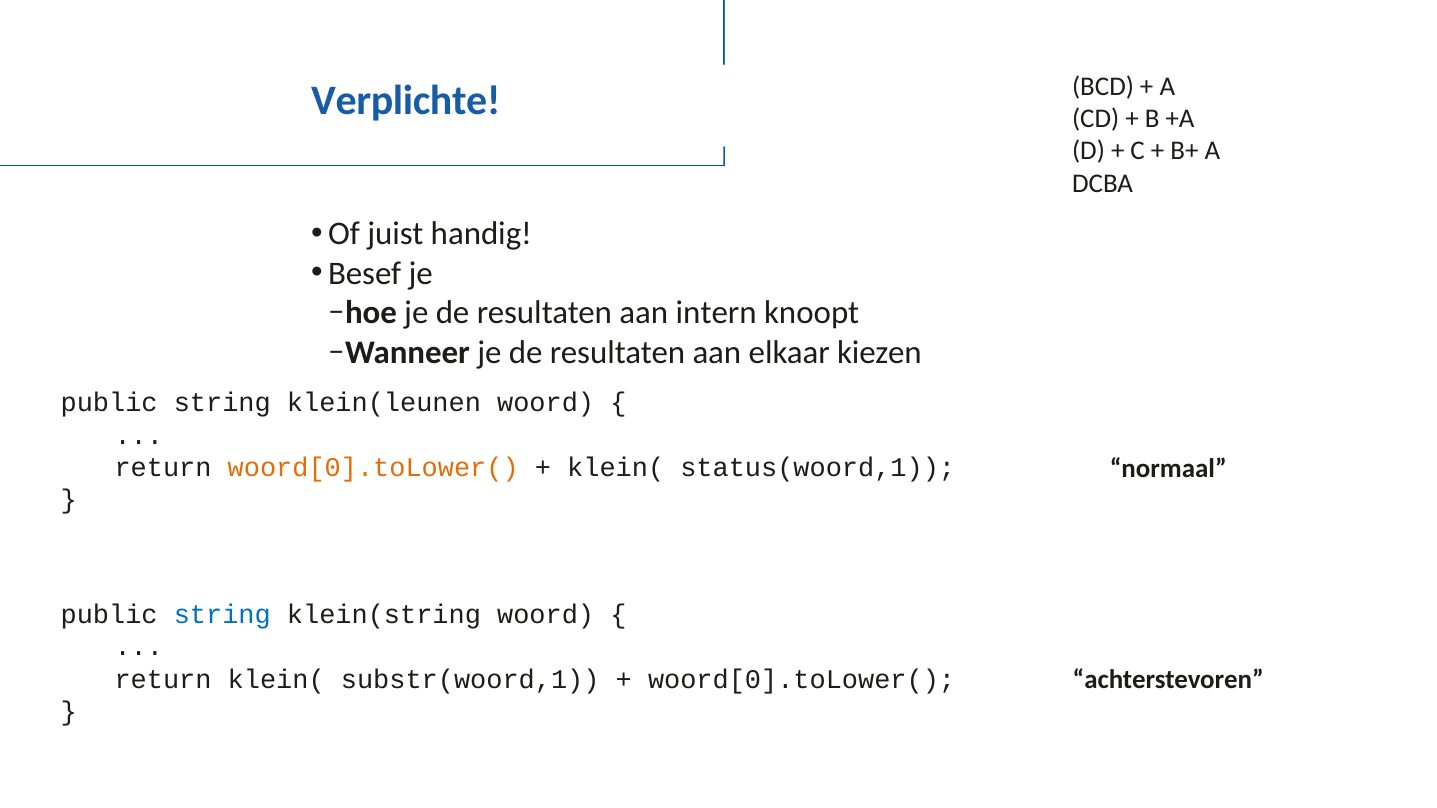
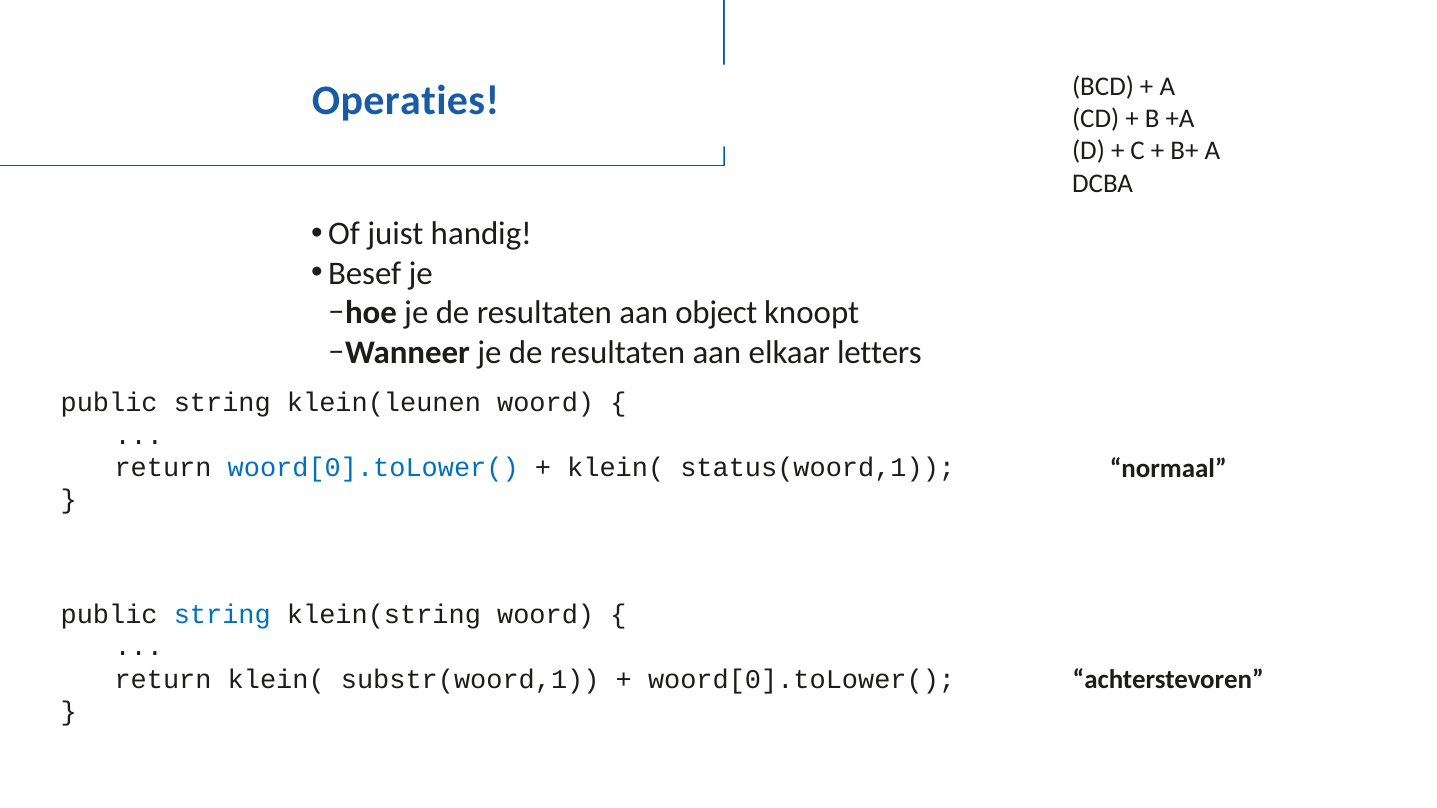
Verplichte: Verplichte -> Operaties (405, 101)
intern: intern -> object (716, 313)
kiezen: kiezen -> letters (879, 353)
woord[0].toLower( colour: orange -> blue (373, 468)
